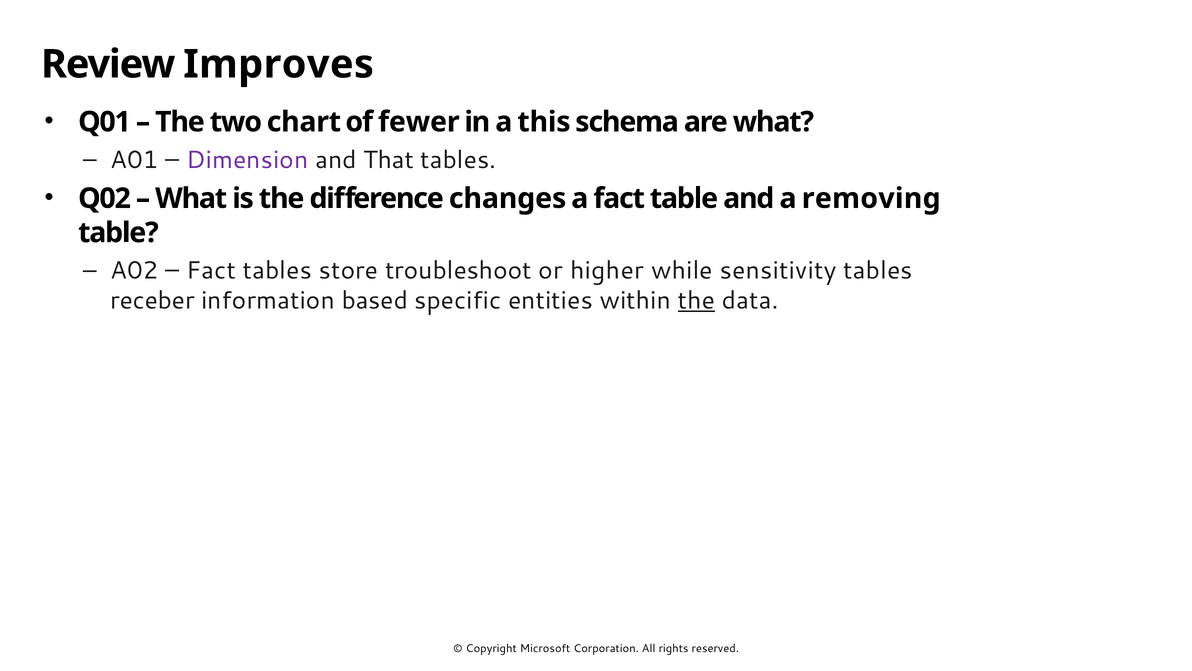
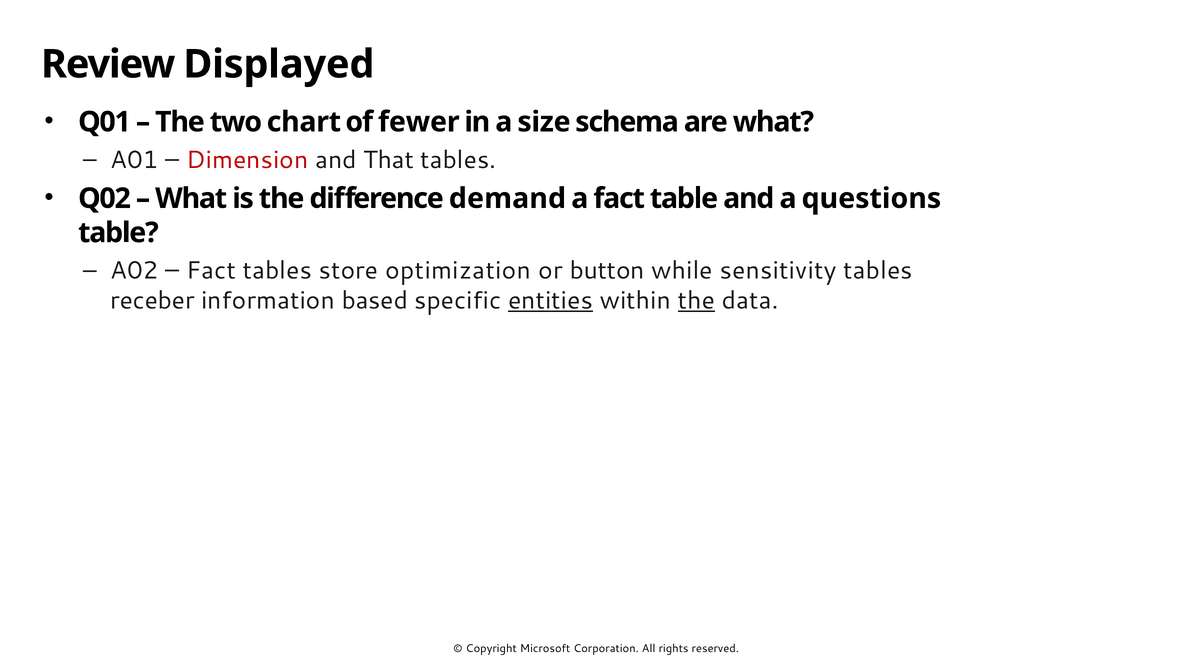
Improves: Improves -> Displayed (279, 64)
this: this -> size (544, 122)
Dimension colour: purple -> red (247, 160)
changes: changes -> demand (507, 198)
removing: removing -> questions (871, 198)
troubleshoot: troubleshoot -> optimization (458, 271)
higher: higher -> button (607, 271)
entities underline: none -> present (550, 300)
